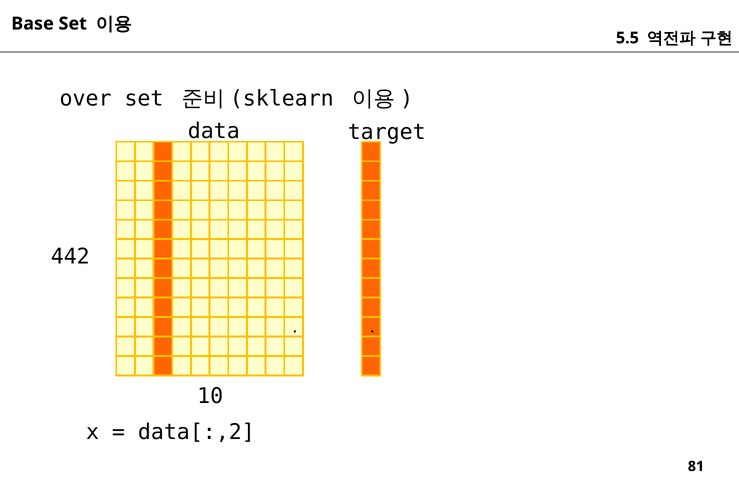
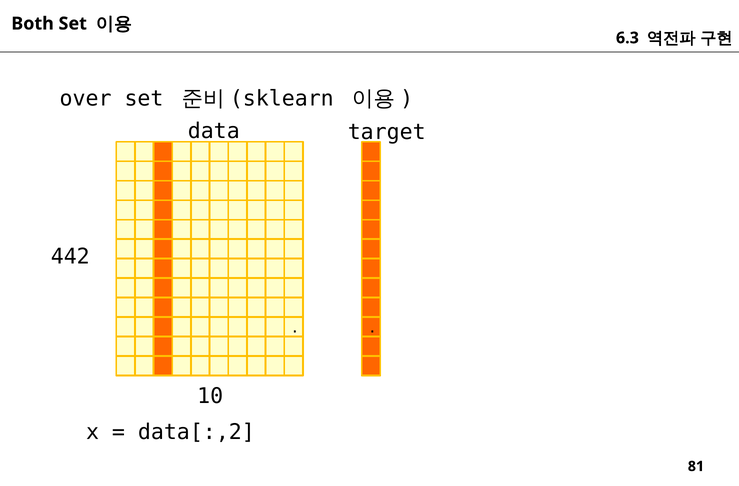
Base: Base -> Both (33, 24)
5.5: 5.5 -> 6.3 (627, 38)
